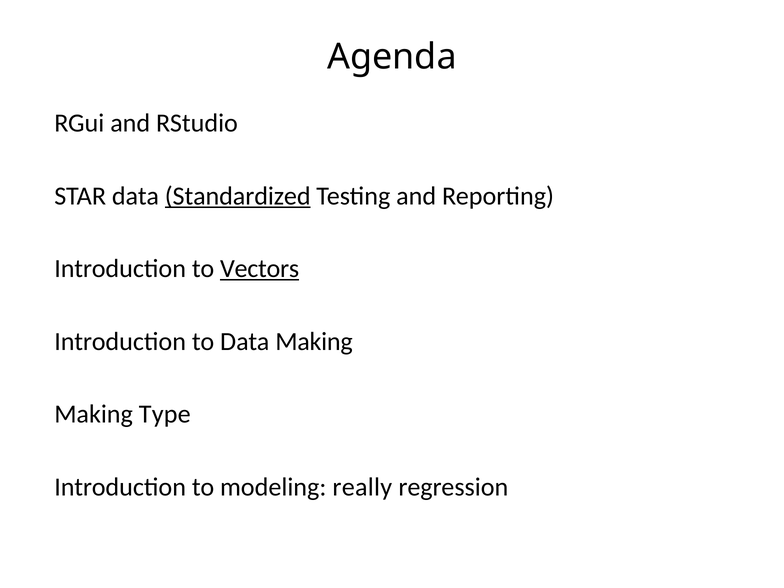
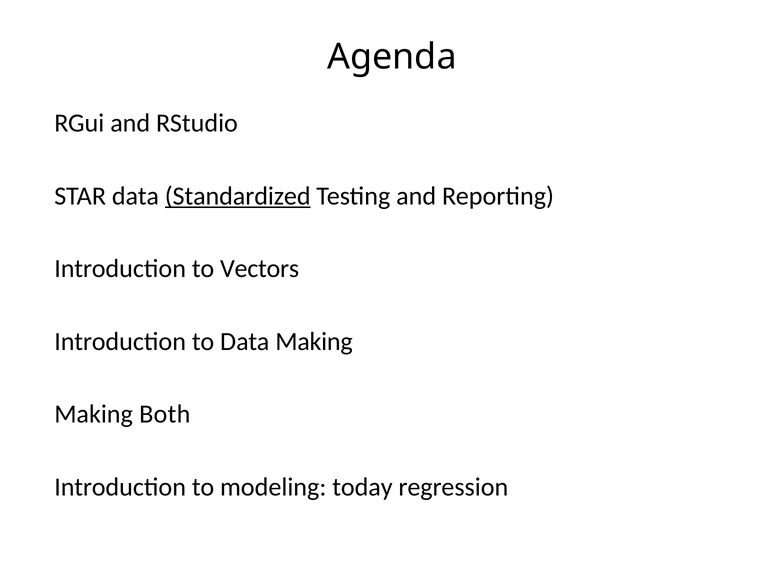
Vectors underline: present -> none (260, 269)
Type: Type -> Both (165, 414)
really: really -> today (362, 487)
